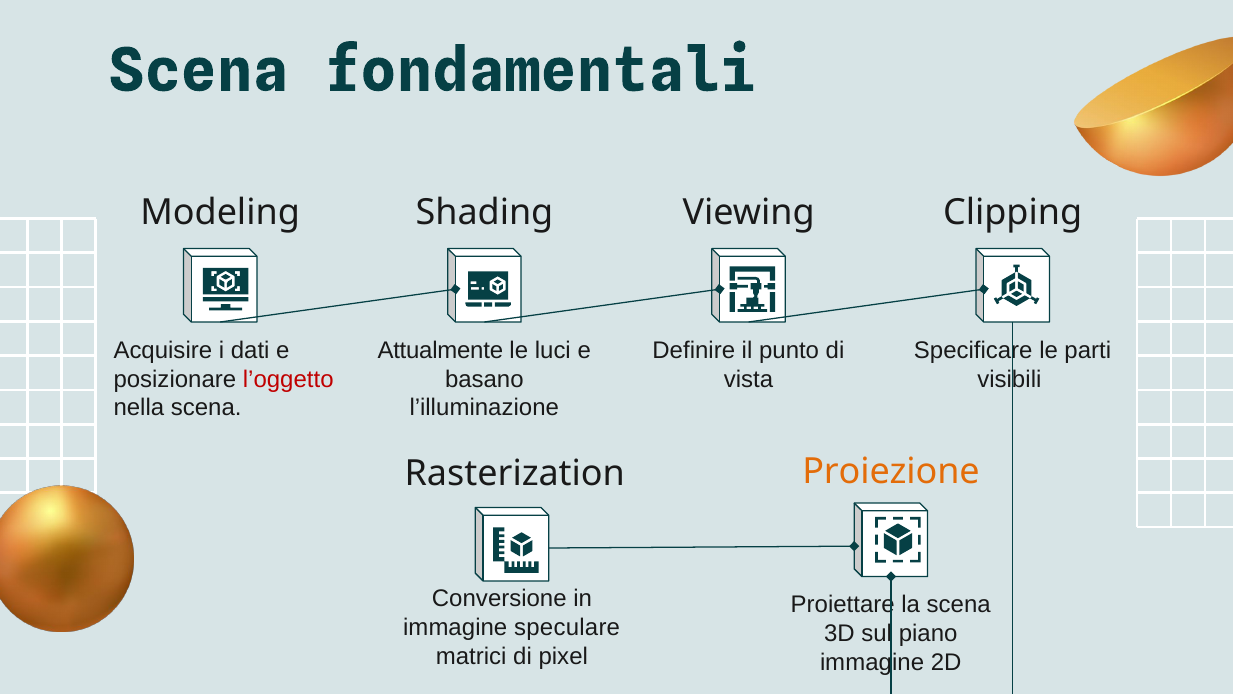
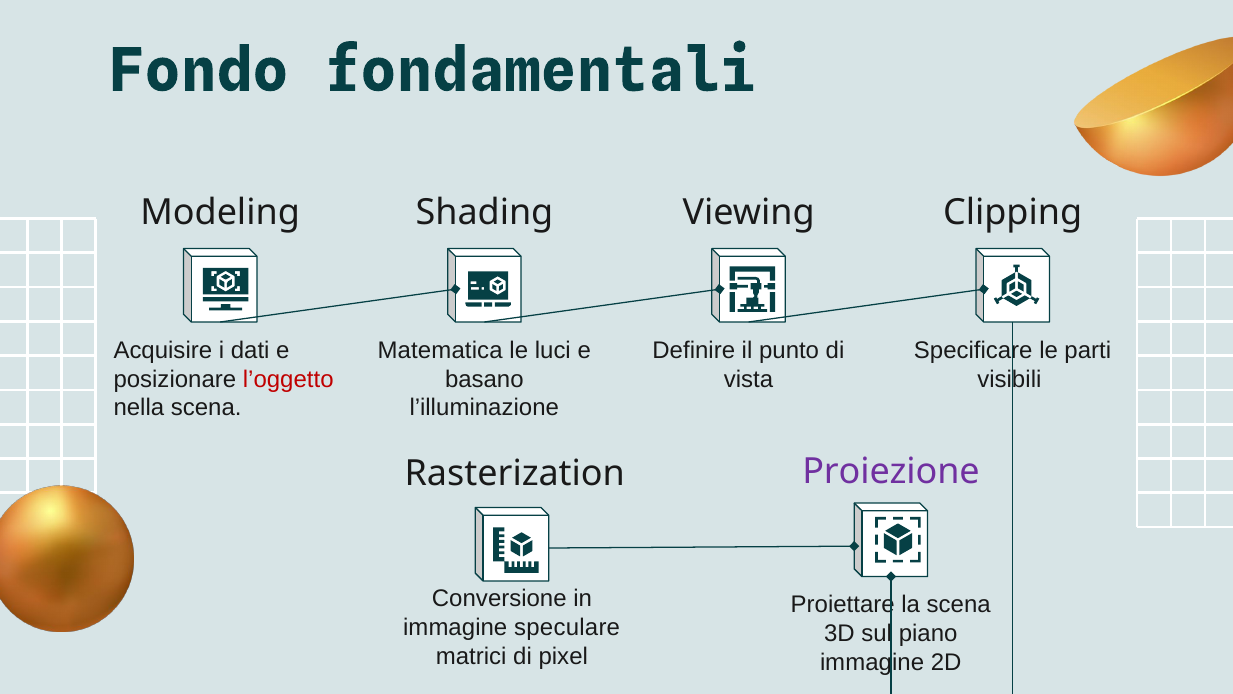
Scena: Scena -> Fondo (198, 71)
Attualmente: Attualmente -> Matematica (440, 350)
Proiezione colour: orange -> purple (891, 471)
